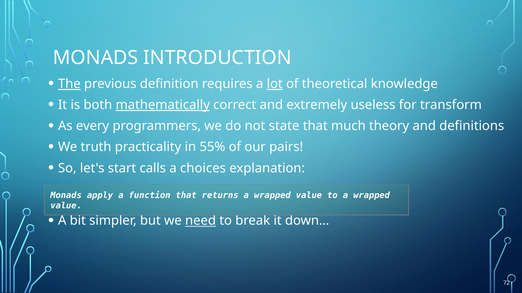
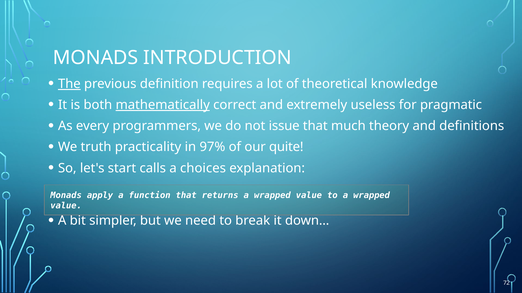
lot underline: present -> none (275, 84)
transform: transform -> pragmatic (451, 105)
state: state -> issue (284, 126)
55%: 55% -> 97% (212, 147)
pairs: pairs -> quite (286, 147)
need underline: present -> none (201, 221)
